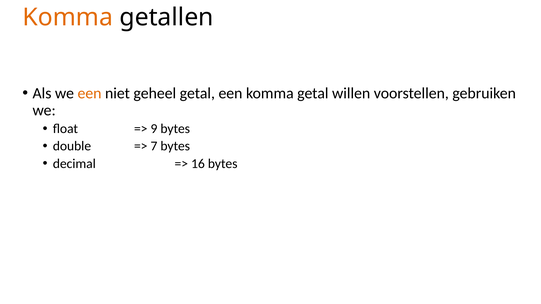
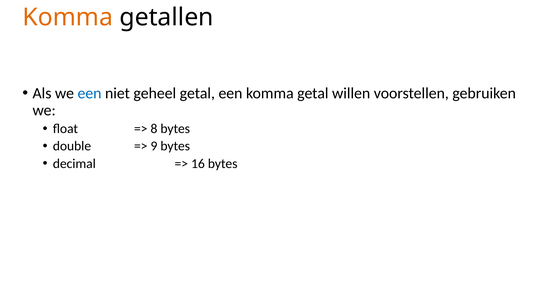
een colour: orange -> blue (90, 93)
9: 9 -> 8 (154, 129)
7: 7 -> 9 (154, 146)
